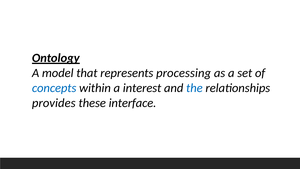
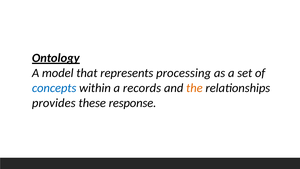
interest: interest -> records (142, 88)
the colour: blue -> orange (194, 88)
interface: interface -> response (133, 103)
